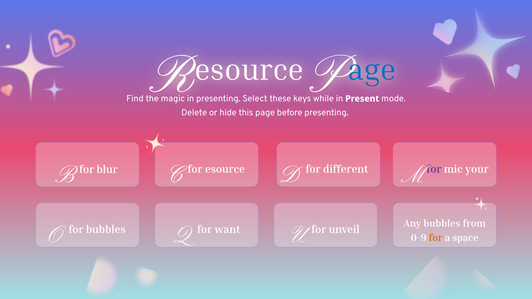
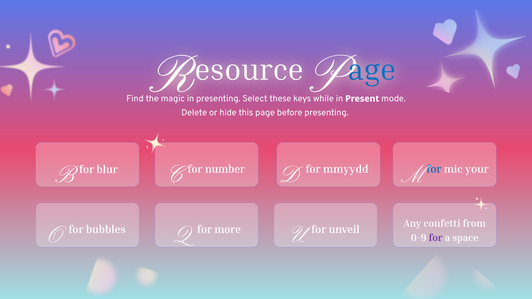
for esource: esource -> number (225, 169)
different: different -> mmyydd (346, 169)
for colour: purple -> blue (434, 169)
Any bubbles: bubbles -> confetti (442, 224)
want: want -> more (228, 230)
for colour: orange -> purple (436, 238)
